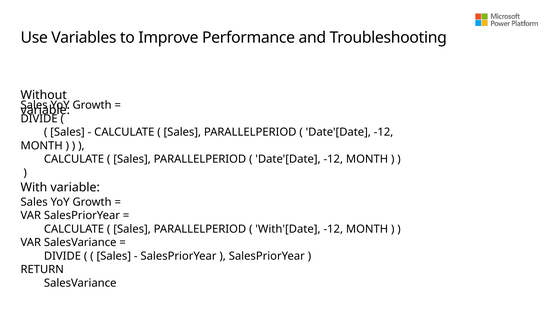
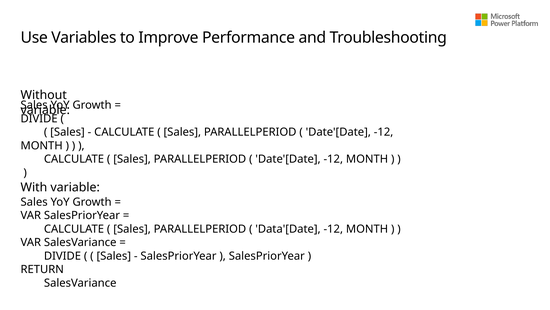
With'[Date: With'[Date -> Data'[Date (288, 228)
